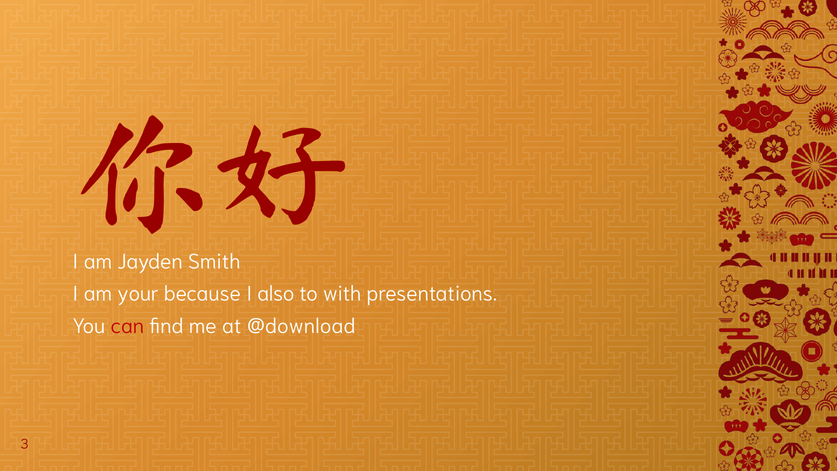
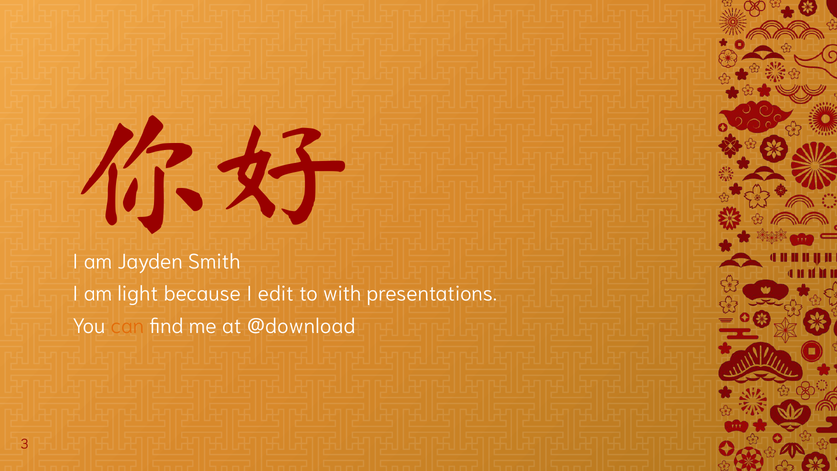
your: your -> light (138, 294)
also: also -> edit (276, 294)
can colour: red -> orange (127, 326)
